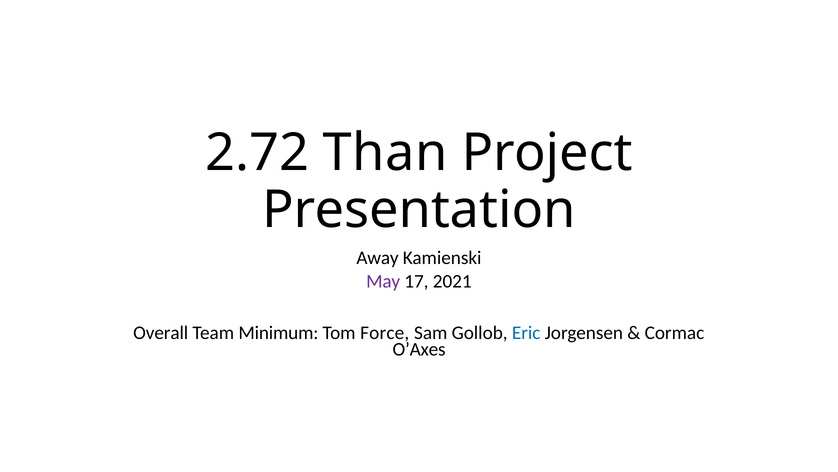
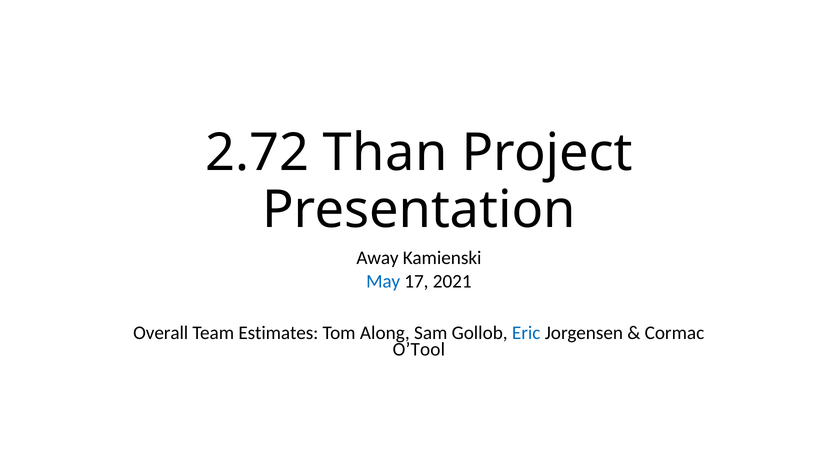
May colour: purple -> blue (383, 281)
Minimum: Minimum -> Estimates (278, 332)
Force: Force -> Along (385, 332)
O’Axes: O’Axes -> O’Tool (419, 349)
